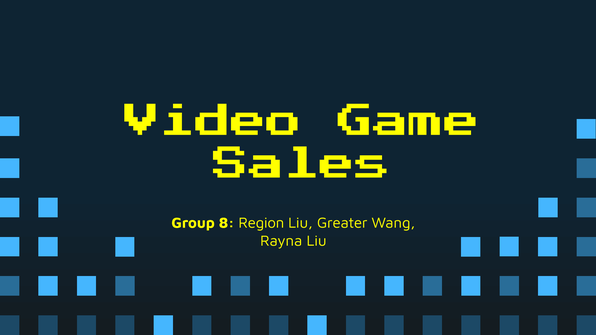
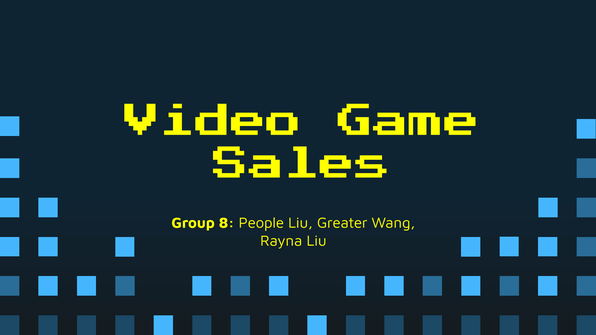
Region: Region -> People (261, 223)
